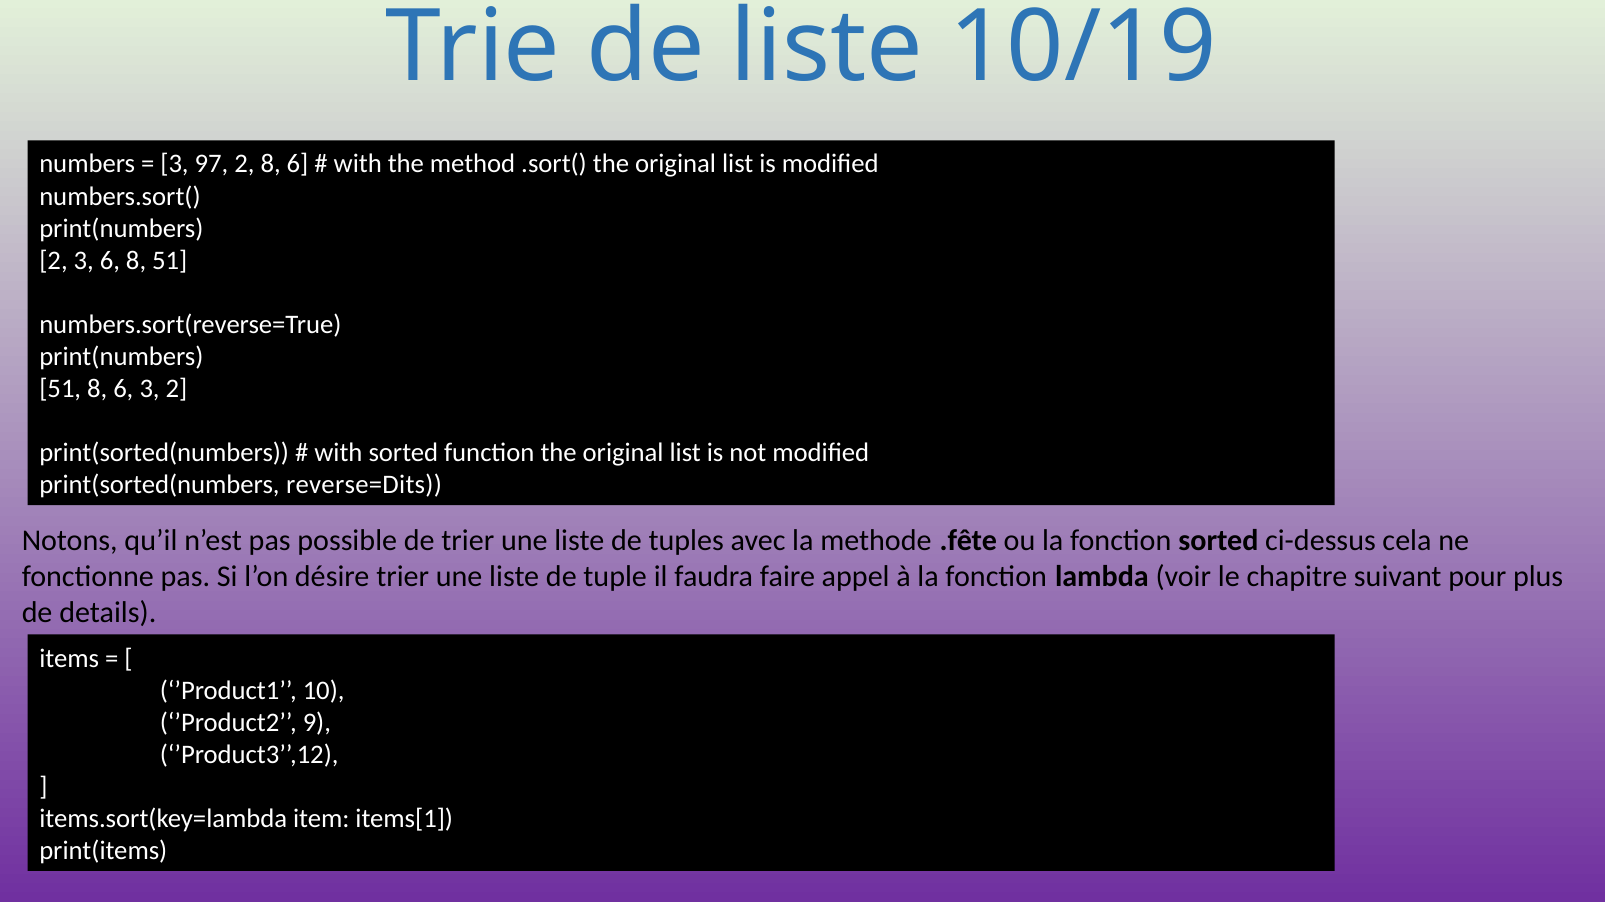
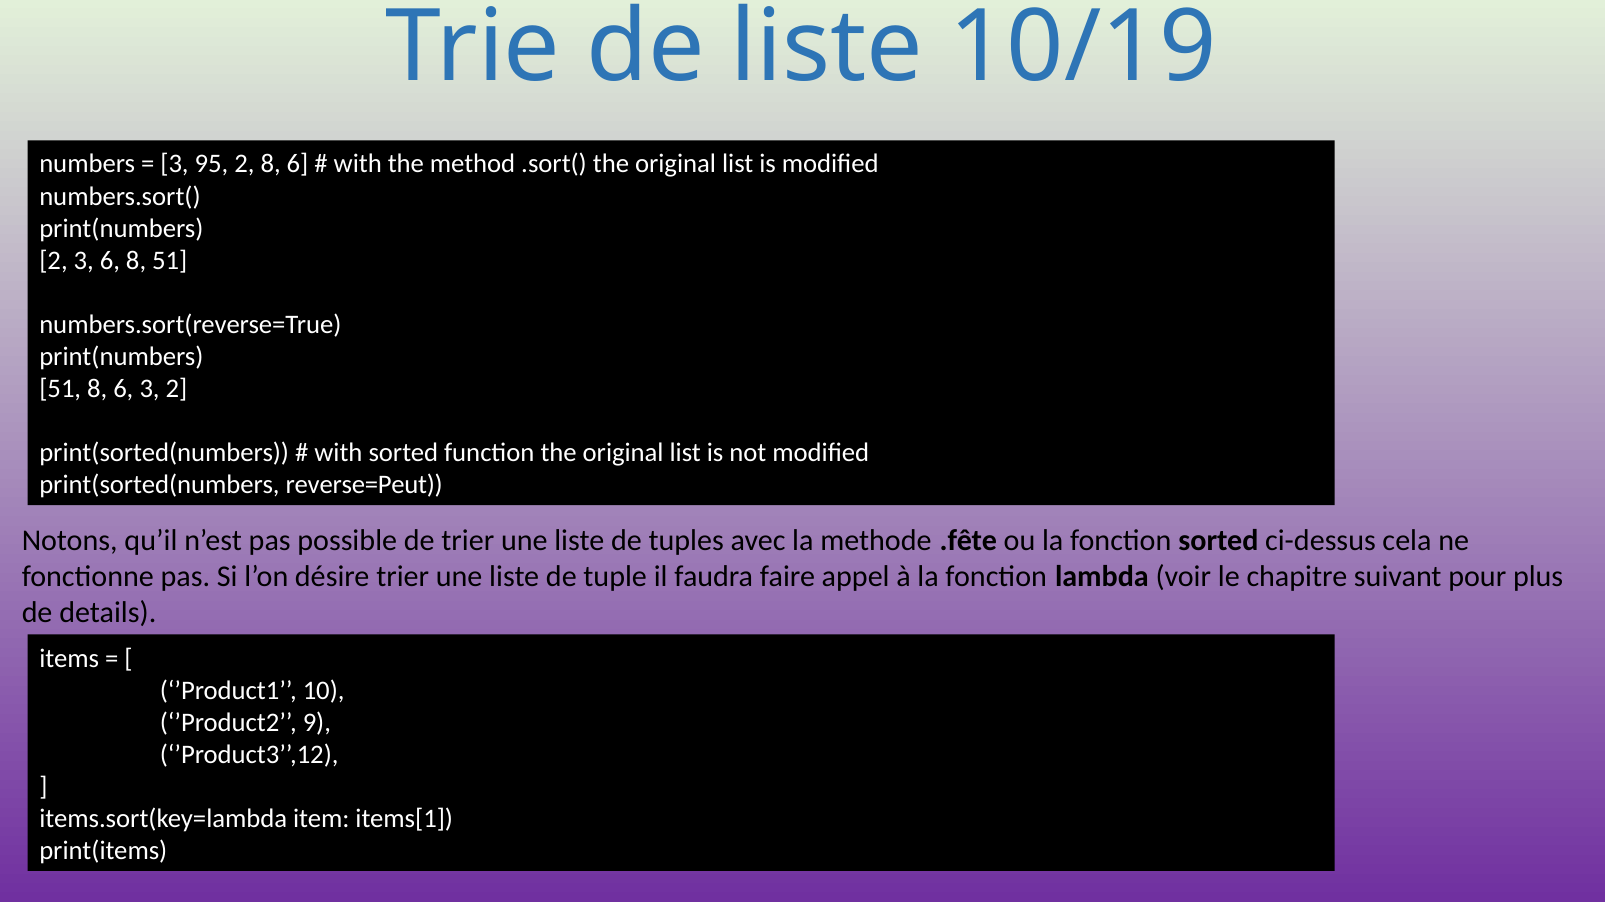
97: 97 -> 95 (211, 164)
reverse=Dits: reverse=Dits -> reverse=Peut (364, 485)
